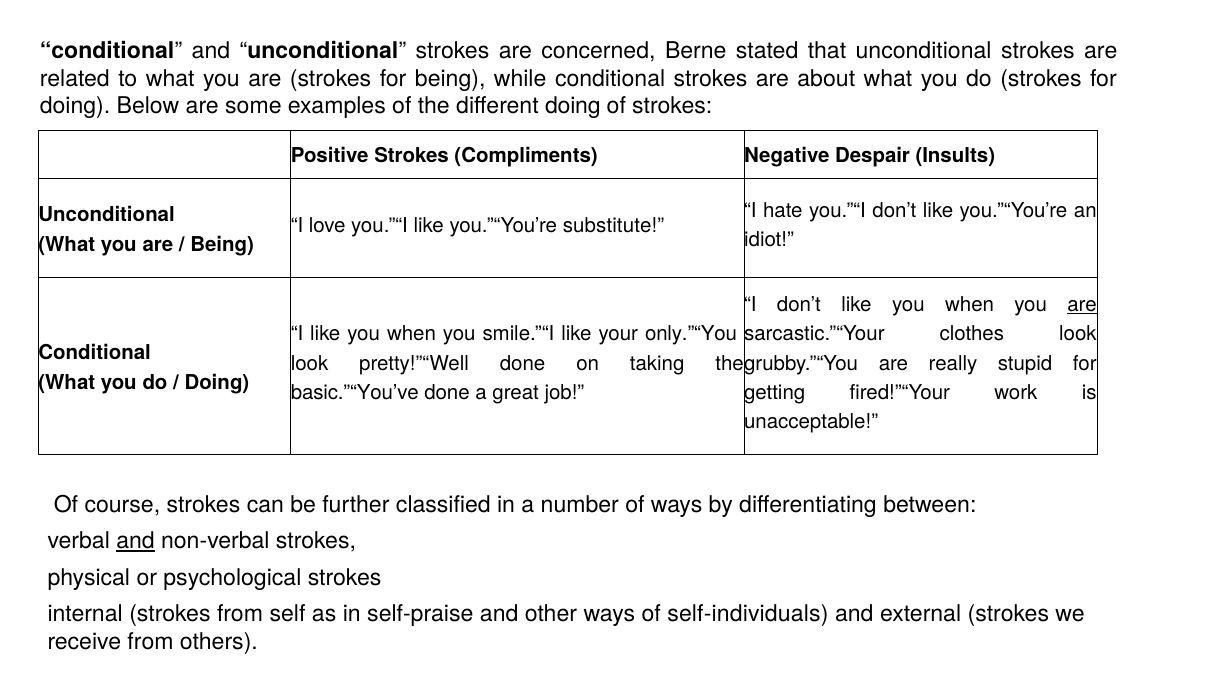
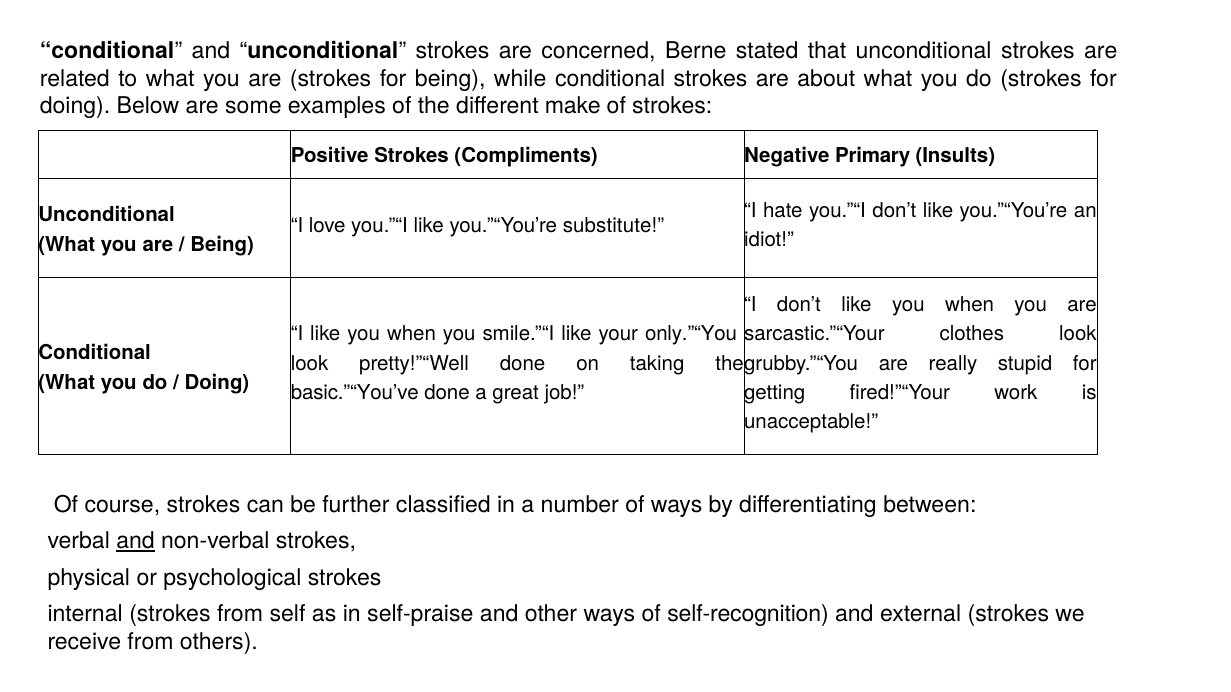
different doing: doing -> make (573, 106)
Despair: Despair -> Primary (873, 156)
are underline: present -> none (1082, 305)
self-individuals: self-individuals -> self-recognition (748, 615)
